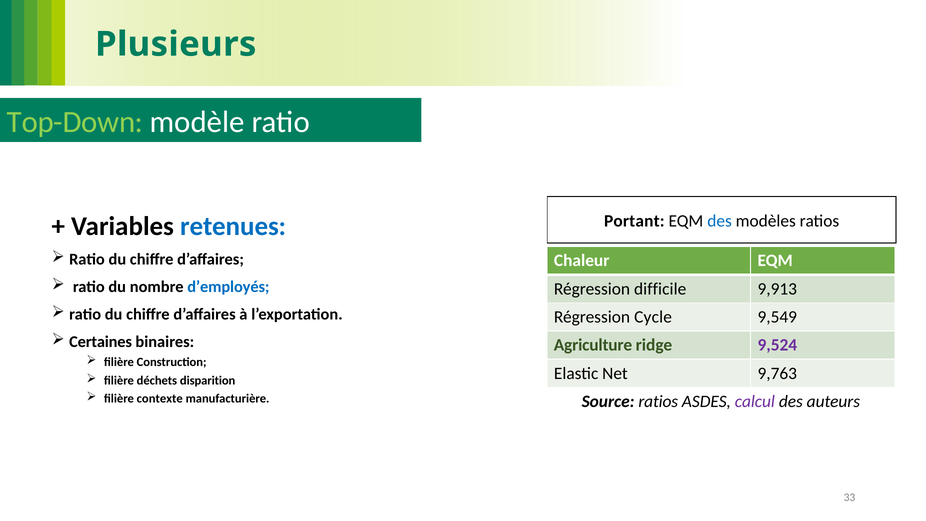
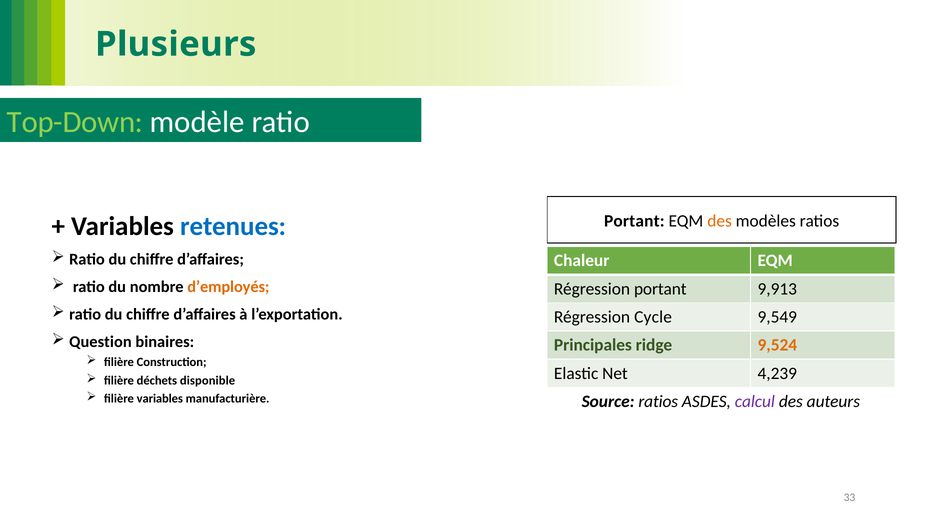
des colour: blue -> orange (720, 221)
d’employés colour: blue -> orange (228, 287)
Régression difficile: difficile -> portant (660, 289)
Certaines: Certaines -> Question (100, 342)
Agriculture: Agriculture -> Principales (593, 345)
9,524 colour: purple -> orange (777, 345)
9,763: 9,763 -> 4,239 (777, 373)
disparition: disparition -> disponible (208, 380)
filière contexte: contexte -> variables (160, 399)
